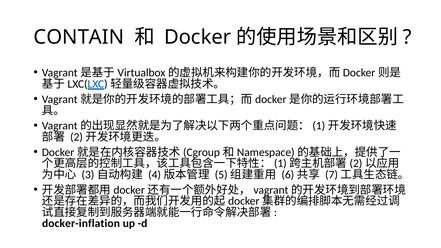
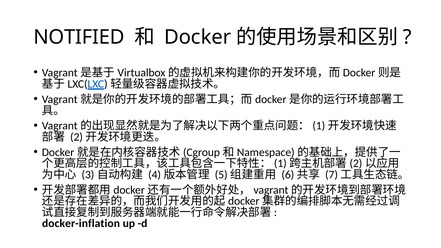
CONTAIN: CONTAIN -> NOTIFIED (79, 37)
